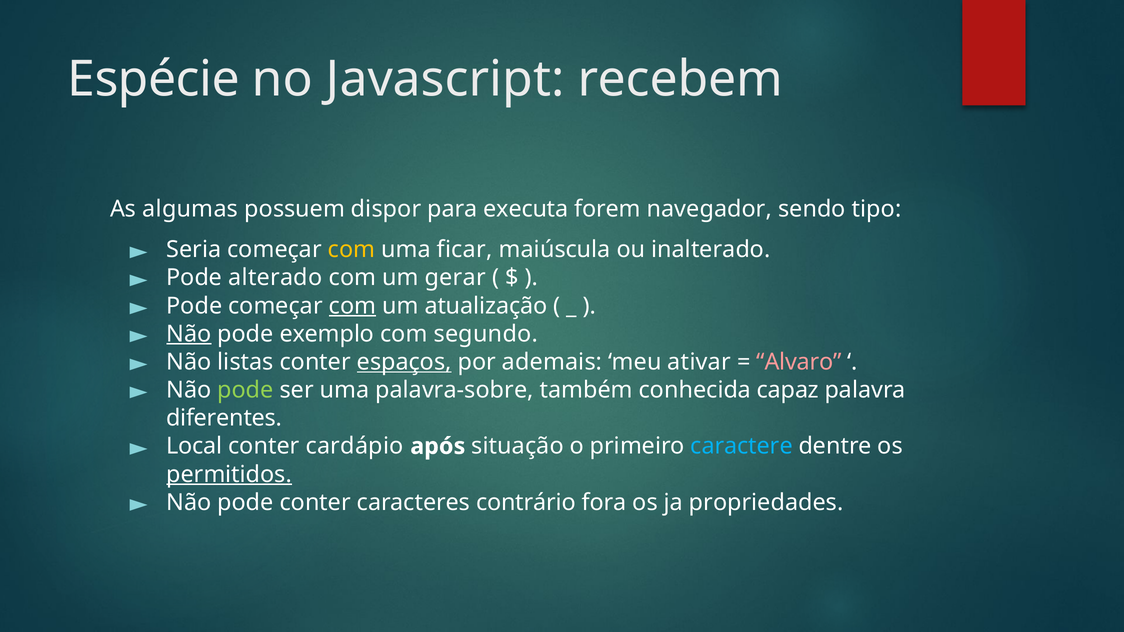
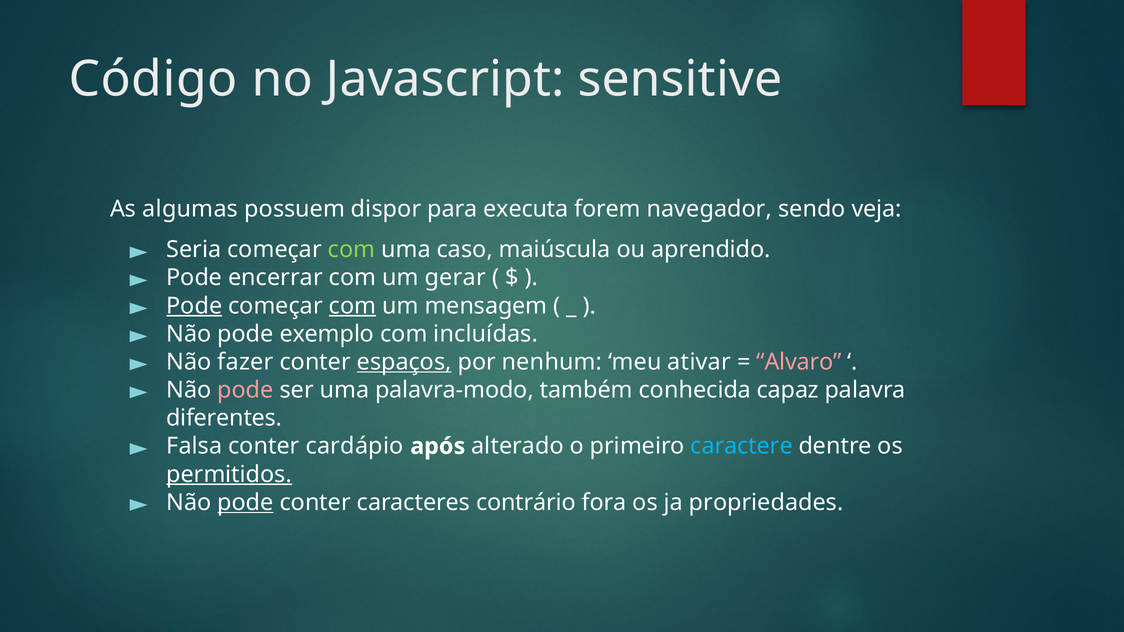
Espécie: Espécie -> Código (153, 79)
recebem: recebem -> sensitive (680, 79)
tipo: tipo -> veja (877, 209)
com colour: yellow -> light green (351, 250)
ficar: ficar -> caso (465, 250)
inalterado: inalterado -> aprendido (711, 250)
alterado: alterado -> encerrar (275, 278)
Pode underline: none -> present (194, 306)
atualização: atualização -> mensagem (486, 306)
Não underline: present -> none (189, 334)
segundo: segundo -> incluídas (486, 334)
listas: listas -> fazer (245, 362)
ademais: ademais -> nenhum (552, 362)
pode colour: light green -> pink (245, 390)
palavra-sobre: palavra-sobre -> palavra-modo (454, 390)
Local: Local -> Falsa (194, 446)
situação: situação -> alterado (518, 446)
pode underline: none -> present (245, 503)
